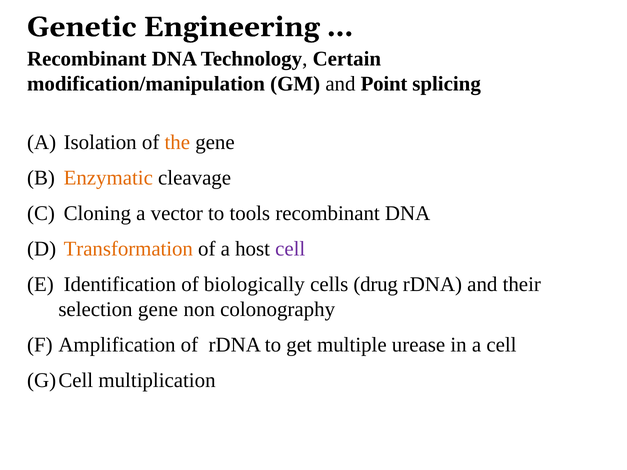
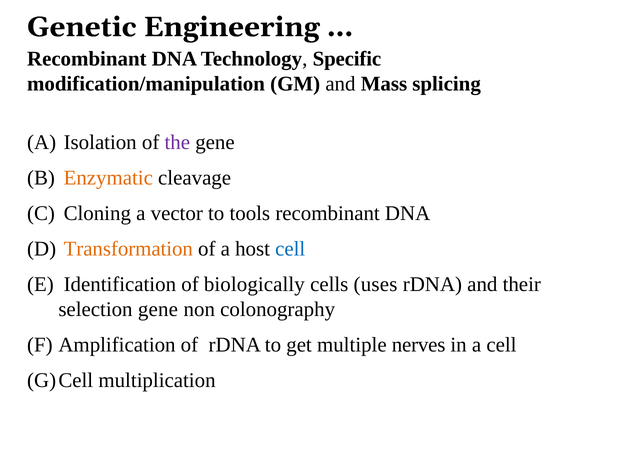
Certain: Certain -> Specific (347, 59)
Point: Point -> Mass (384, 84)
the colour: orange -> purple (177, 142)
cell colour: purple -> blue (290, 249)
drug: drug -> uses (375, 285)
urease: urease -> nerves (419, 345)
